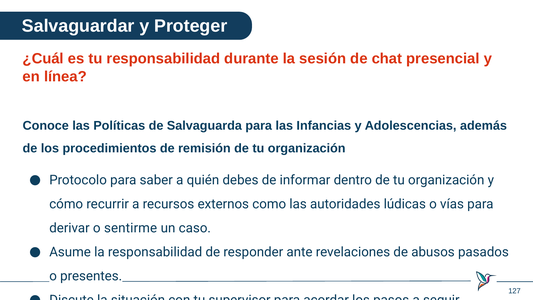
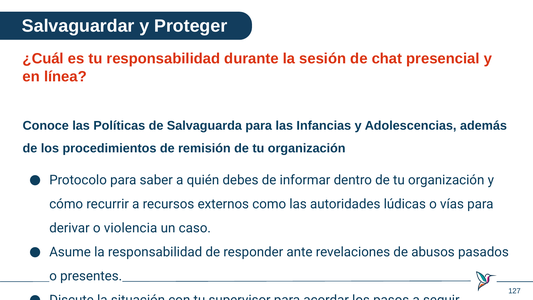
sentirme: sentirme -> violencia (131, 228)
